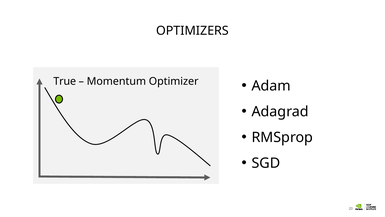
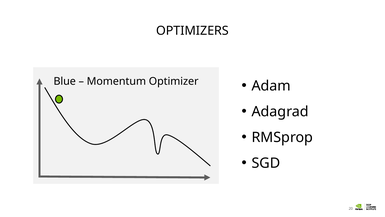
True: True -> Blue (65, 81)
